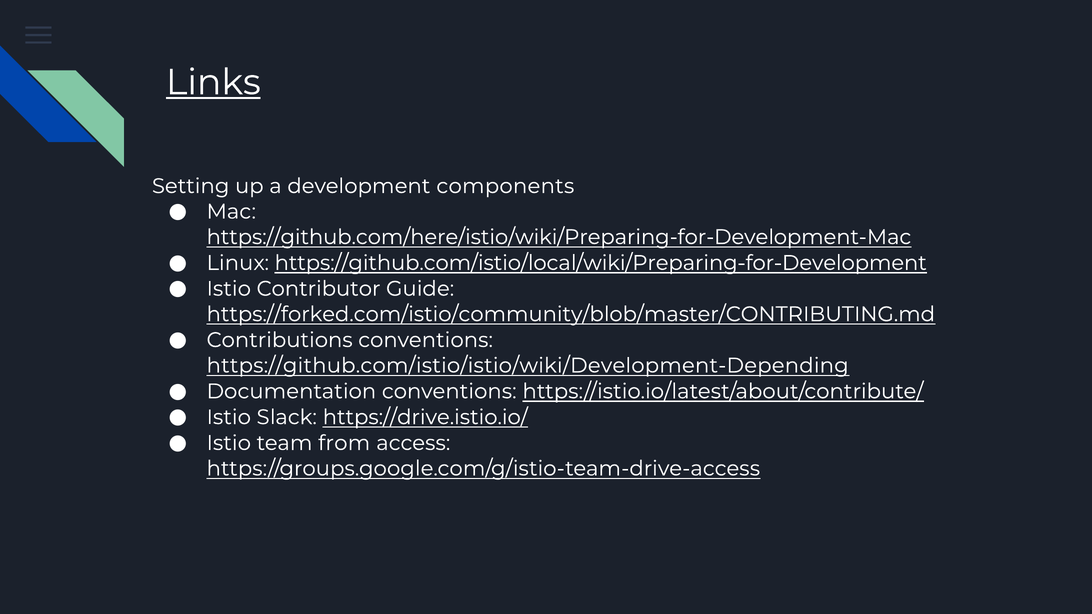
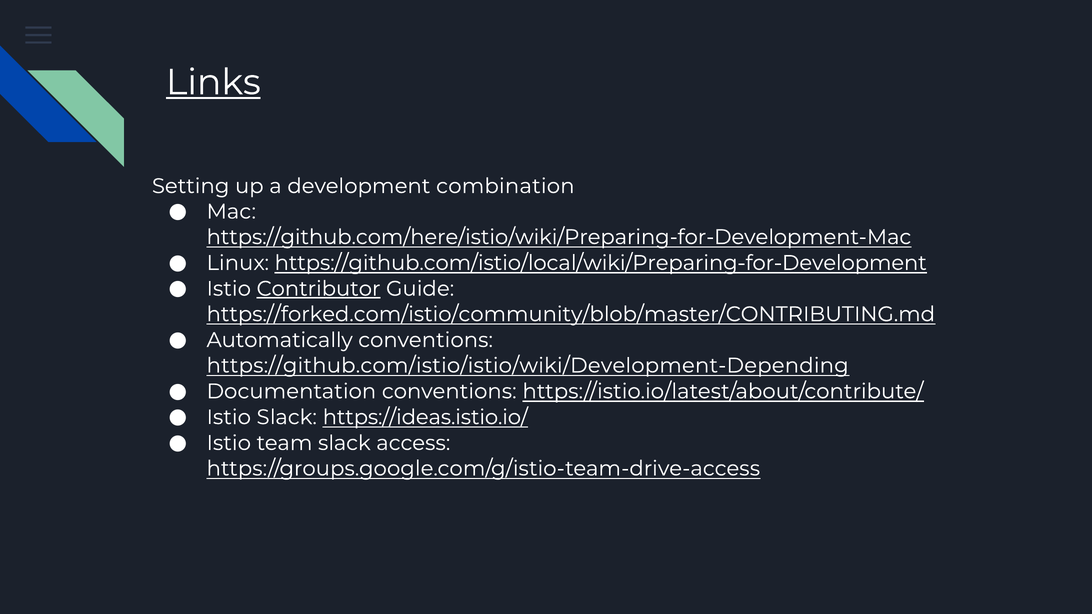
components: components -> combination (505, 186)
Contributor underline: none -> present (319, 289)
Contributions: Contributions -> Automatically (280, 340)
https://drive.istio.io/: https://drive.istio.io/ -> https://ideas.istio.io/ (425, 417)
team from: from -> slack (344, 443)
